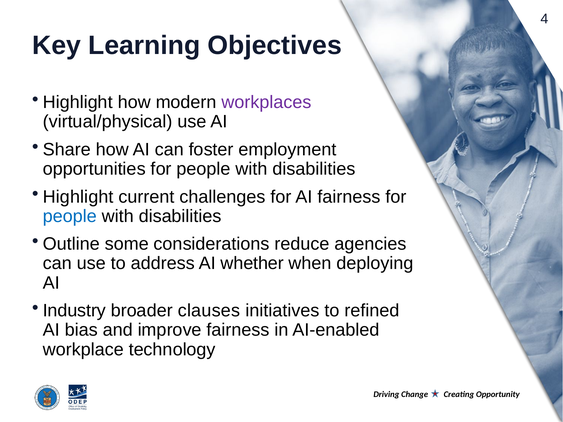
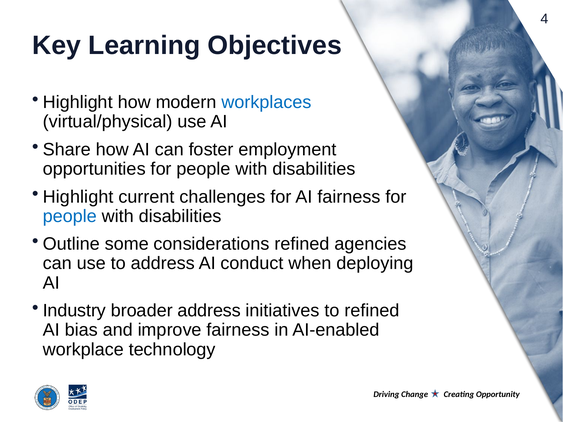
workplaces colour: purple -> blue (267, 102)
considerations reduce: reduce -> refined (302, 244)
whether: whether -> conduct (252, 264)
broader clauses: clauses -> address (209, 311)
